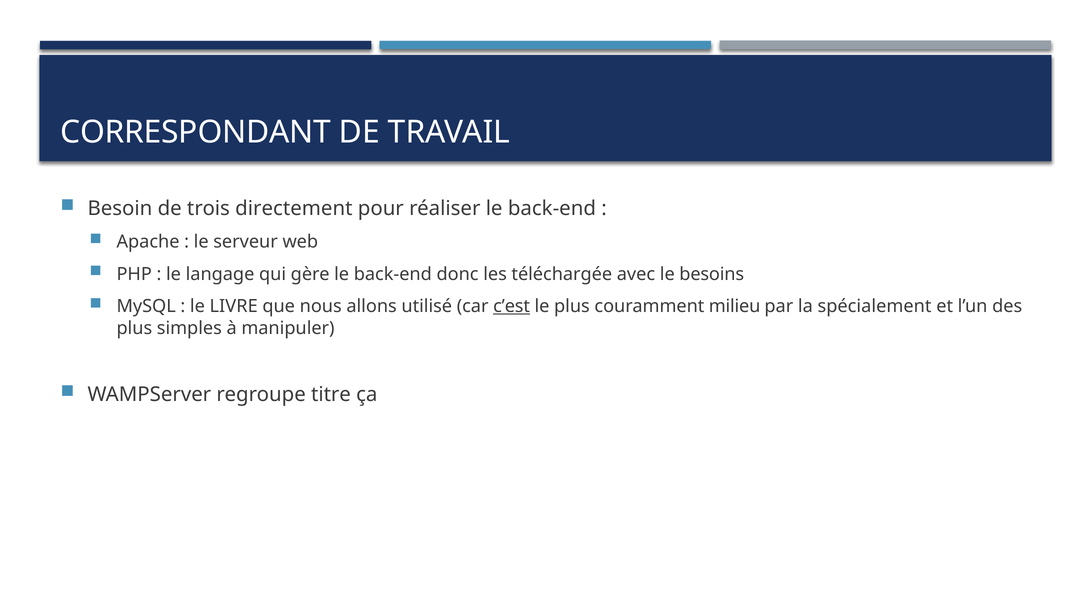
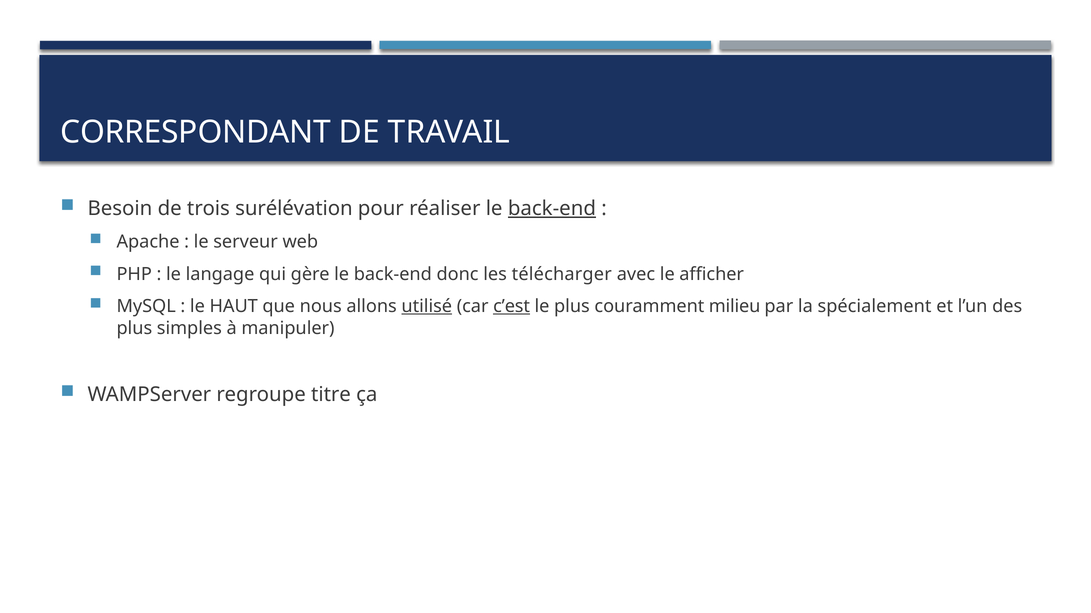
directement: directement -> surélévation (294, 209)
back-end underline: none -> present (552, 209)
téléchargée: téléchargée -> télécharger (562, 274)
besoins: besoins -> afficher (712, 274)
LIVRE: LIVRE -> HAUT (234, 307)
utilisé underline: none -> present (427, 307)
